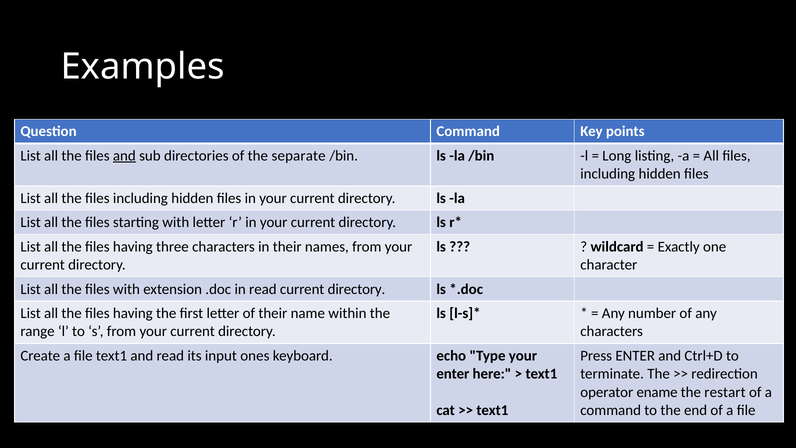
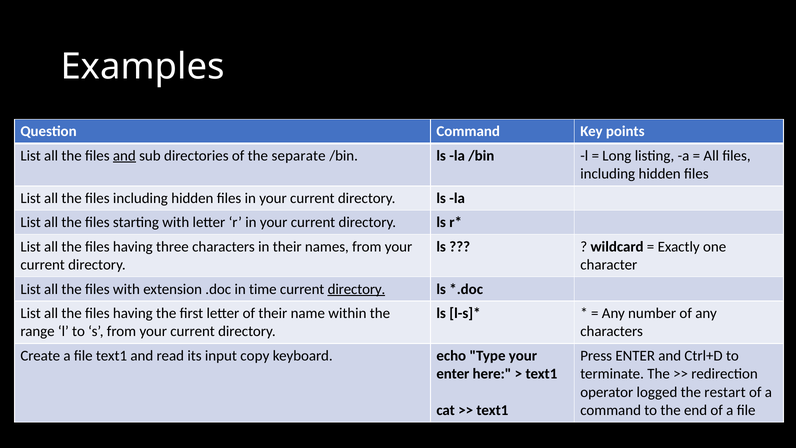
in read: read -> time (263, 289)
directory underline: none -> present (357, 289)
ones: ones -> copy (255, 356)
ename: ename -> logged (657, 392)
